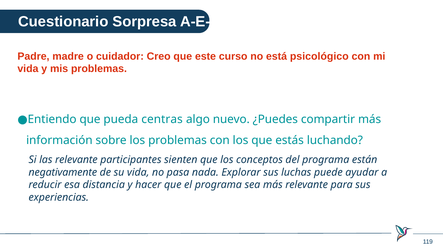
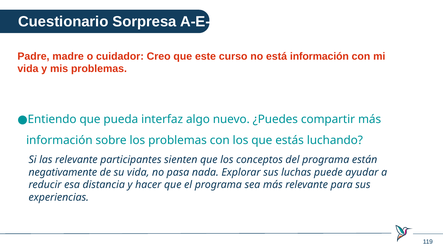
está psicológico: psicológico -> información (319, 56)
centras: centras -> interfaz (162, 120)
